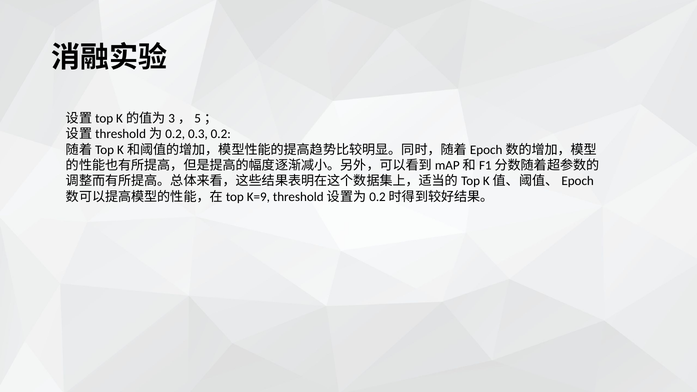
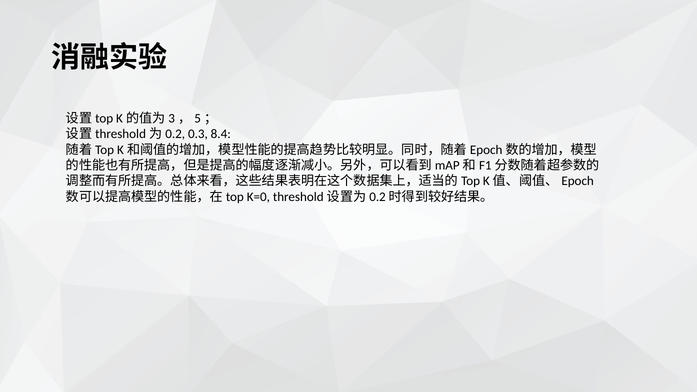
0.2: 0.2 -> 8.4 (221, 134)
K=9: K=9 -> K=0 (258, 197)
